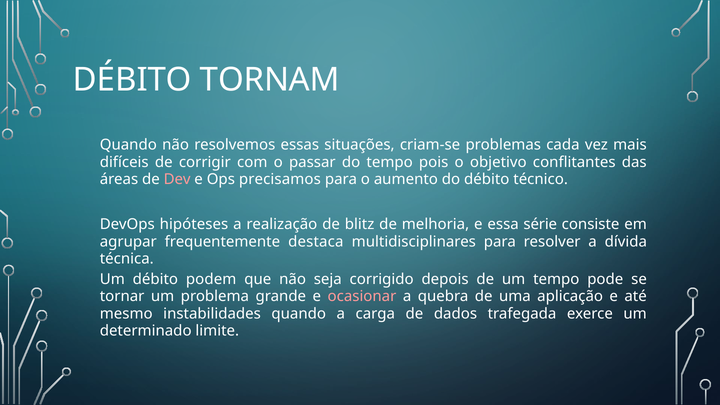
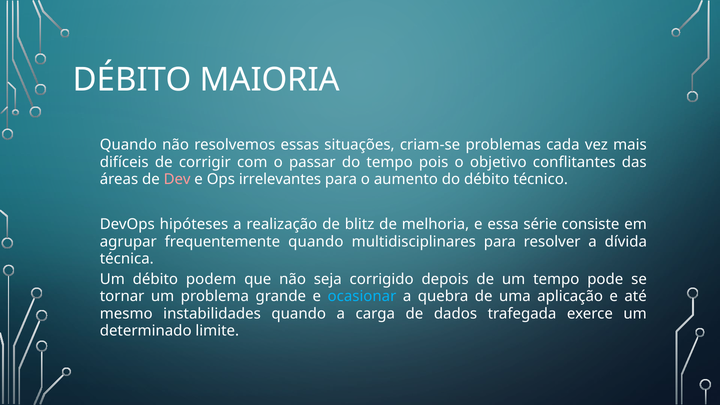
TORNAM: TORNAM -> MAIORIA (270, 80)
precisamos: precisamos -> irrelevantes (280, 179)
frequentemente destaca: destaca -> quando (316, 242)
ocasionar colour: pink -> light blue (362, 296)
